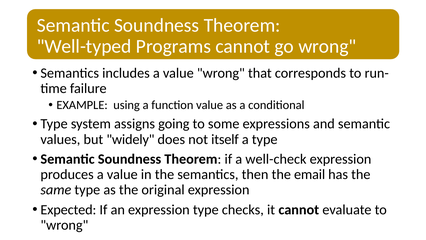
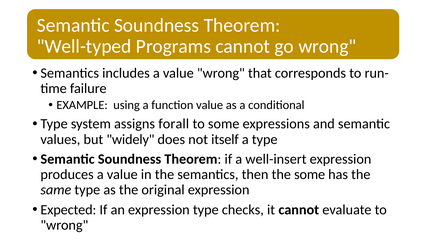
going: going -> forall (174, 124)
well-check: well-check -> well-insert (276, 159)
the email: email -> some (310, 174)
